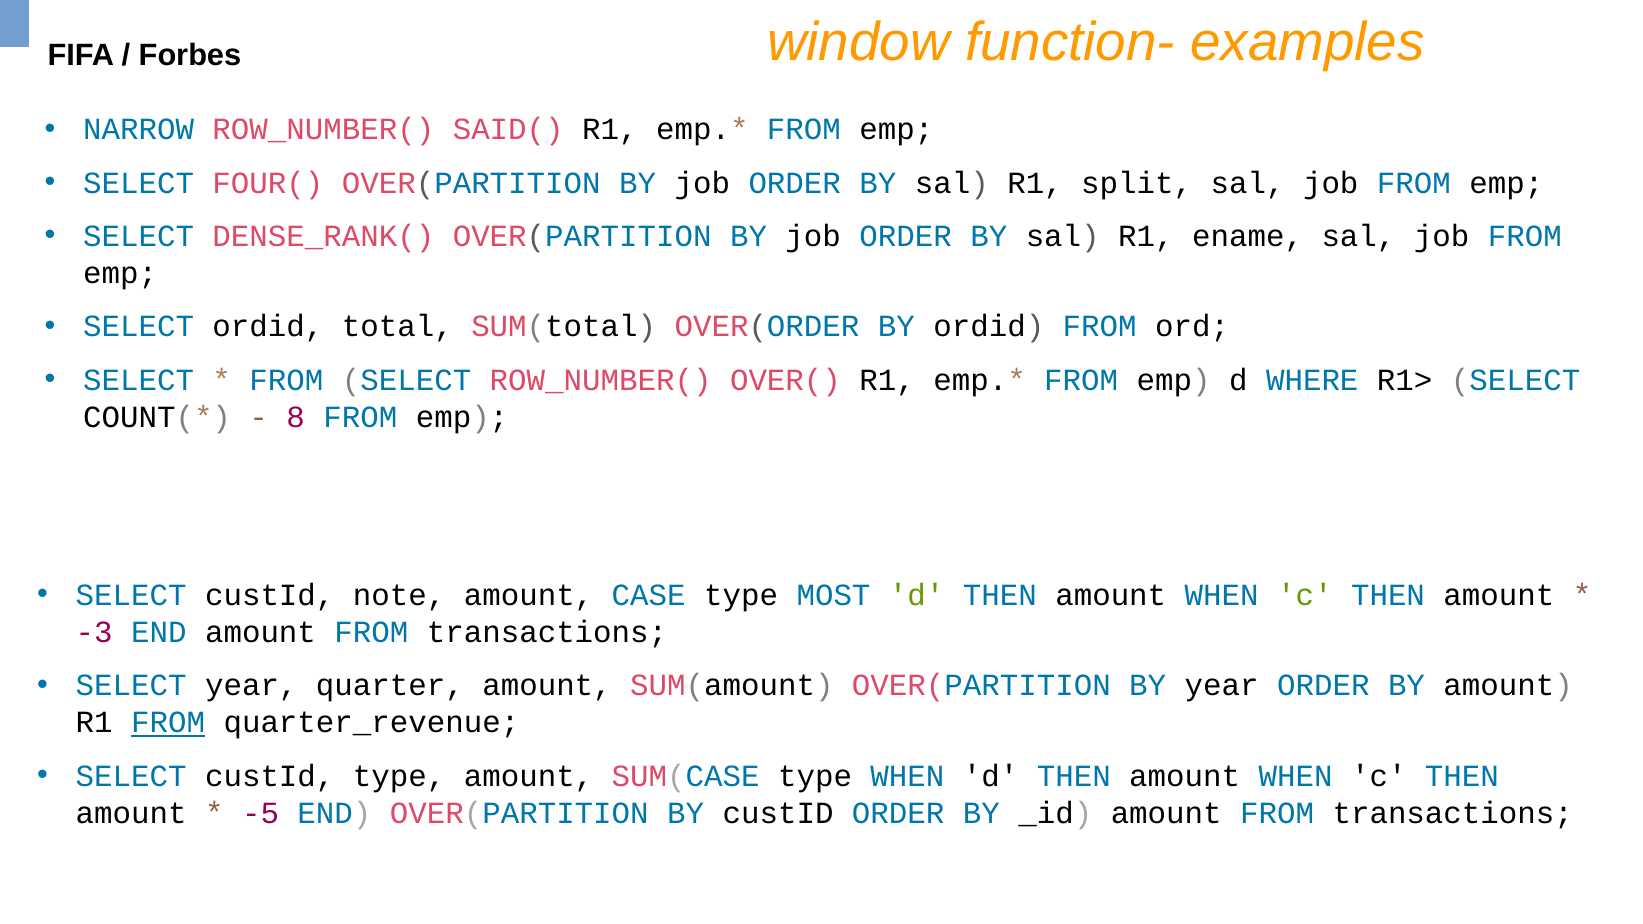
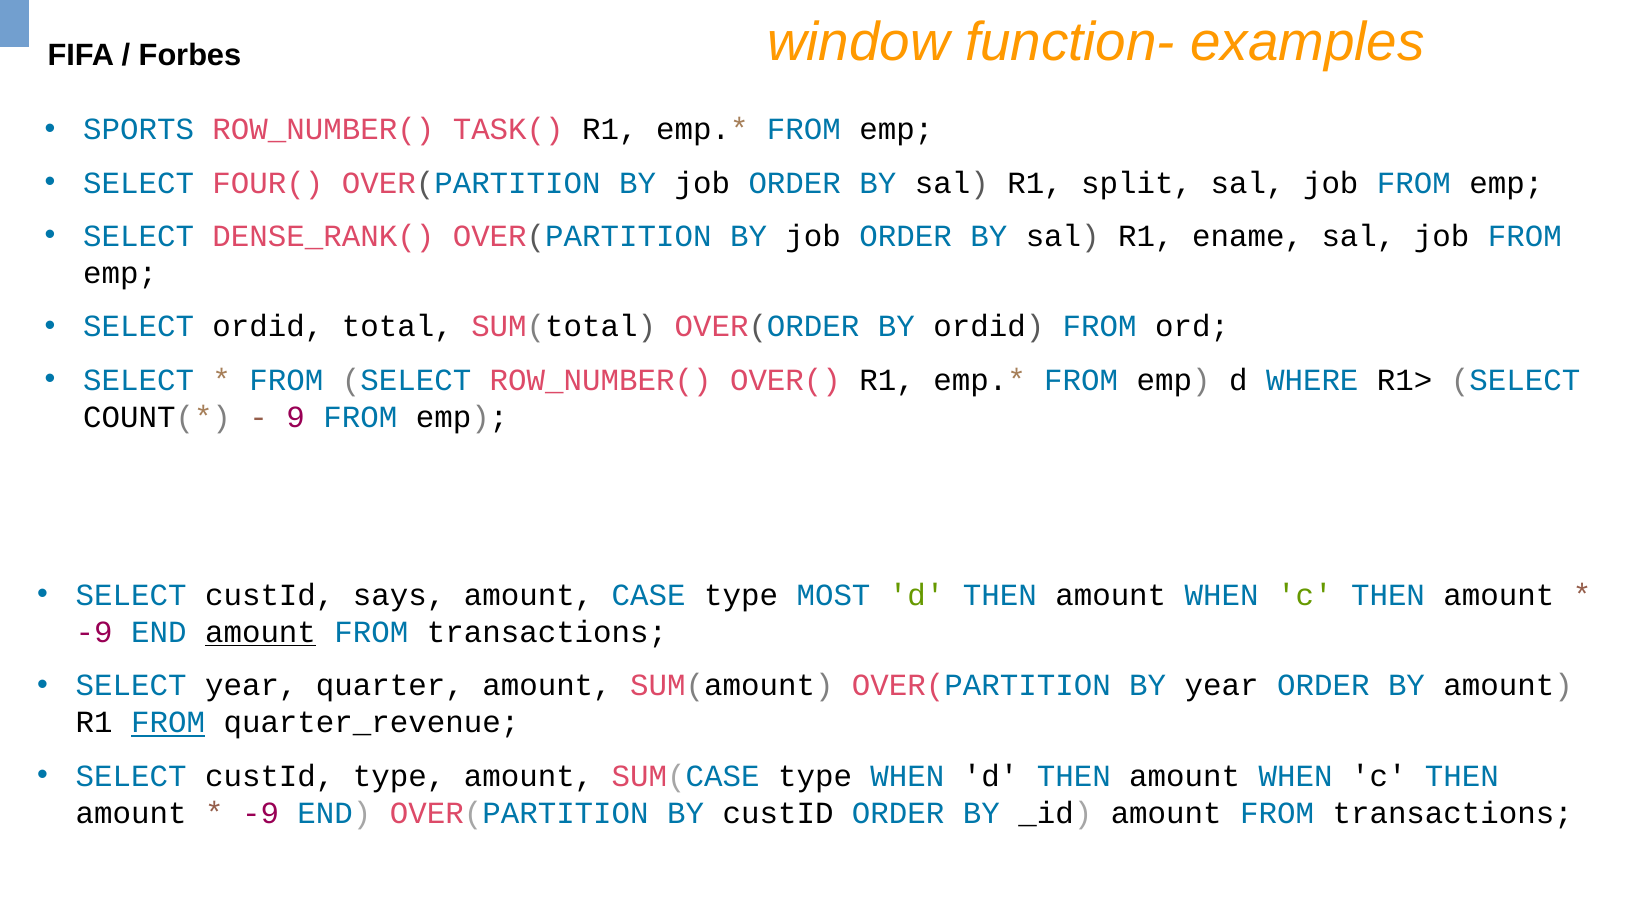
NARROW: NARROW -> SPORTS (139, 130)
SAID(: SAID( -> TASK( (508, 130)
8: 8 -> 9 (296, 417)
note: note -> says (399, 595)
-3: -3 -> -9 (94, 632)
amount underline: none -> present (261, 632)
-5: -5 -> -9 (261, 813)
